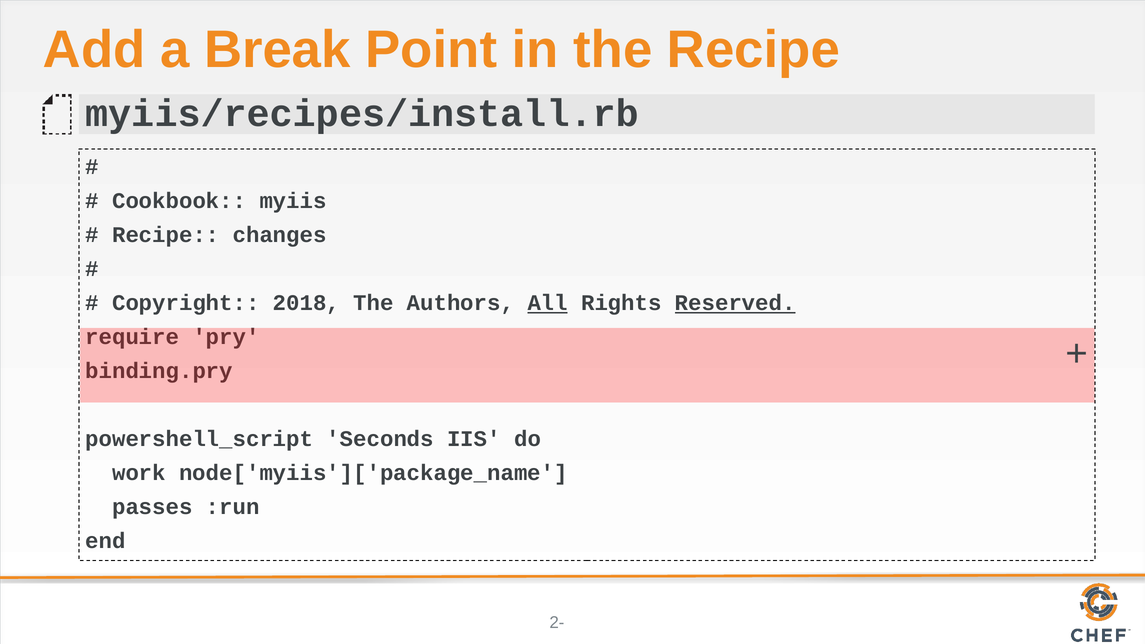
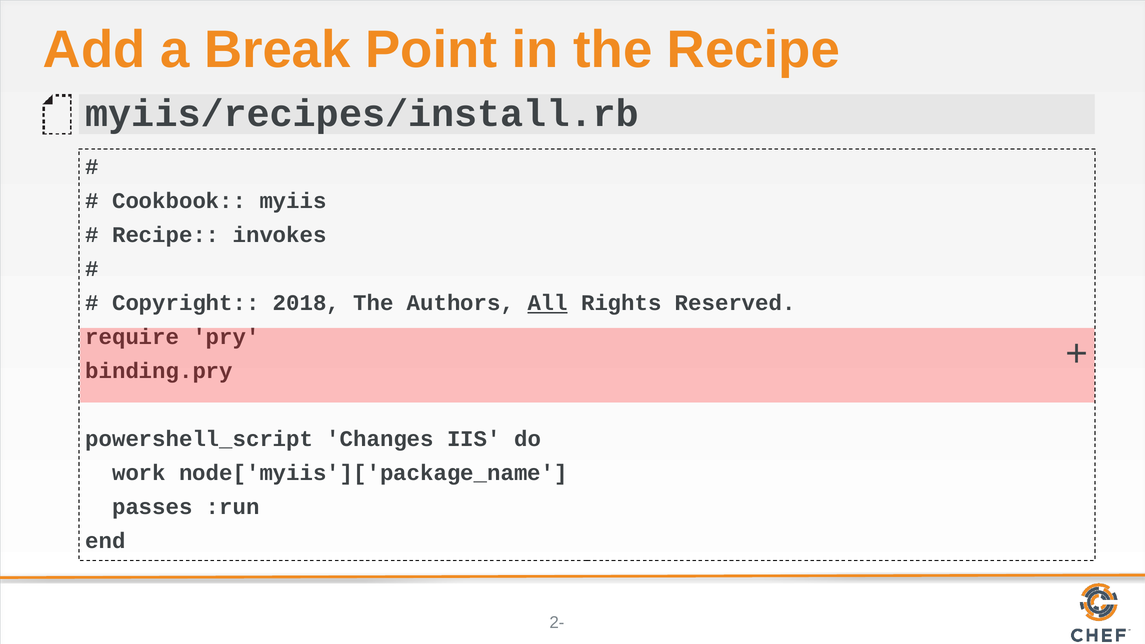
changes: changes -> invokes (280, 235)
Reserved underline: present -> none (735, 303)
Seconds: Seconds -> Changes (380, 439)
